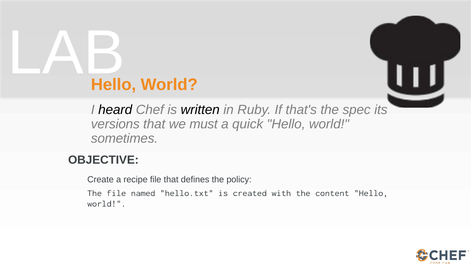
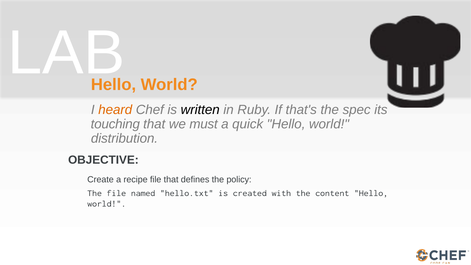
heard colour: black -> orange (115, 110)
versions: versions -> touching (115, 124)
sometimes: sometimes -> distribution (124, 138)
